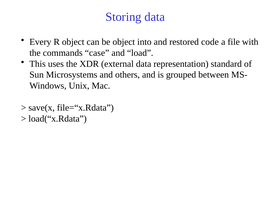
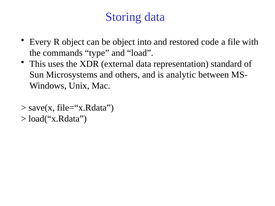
case: case -> type (97, 53)
grouped: grouped -> analytic (181, 75)
